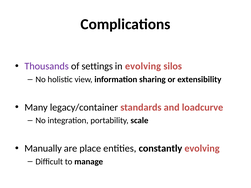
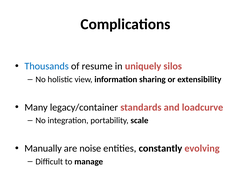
Thousands colour: purple -> blue (47, 66)
settings: settings -> resume (97, 66)
in evolving: evolving -> uniquely (143, 66)
place: place -> noise (90, 149)
